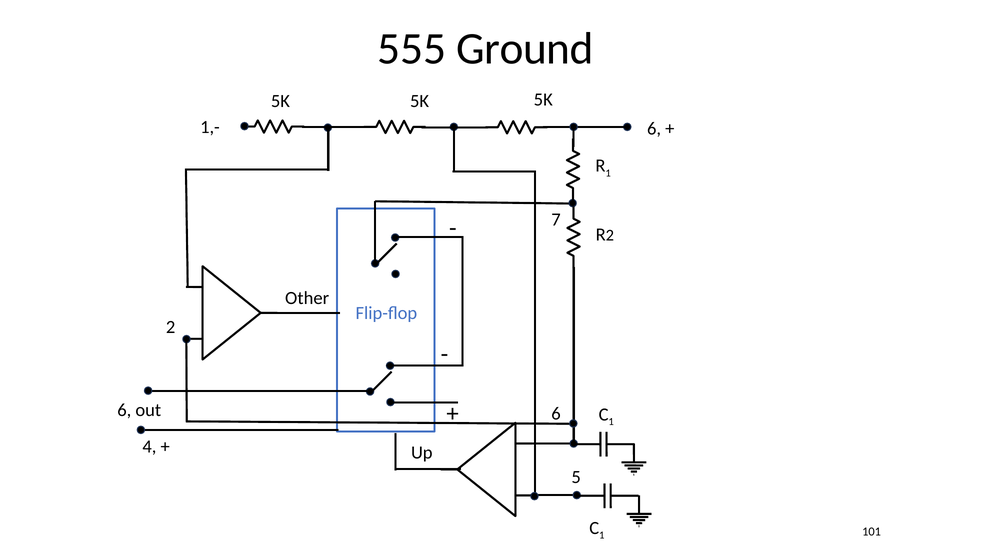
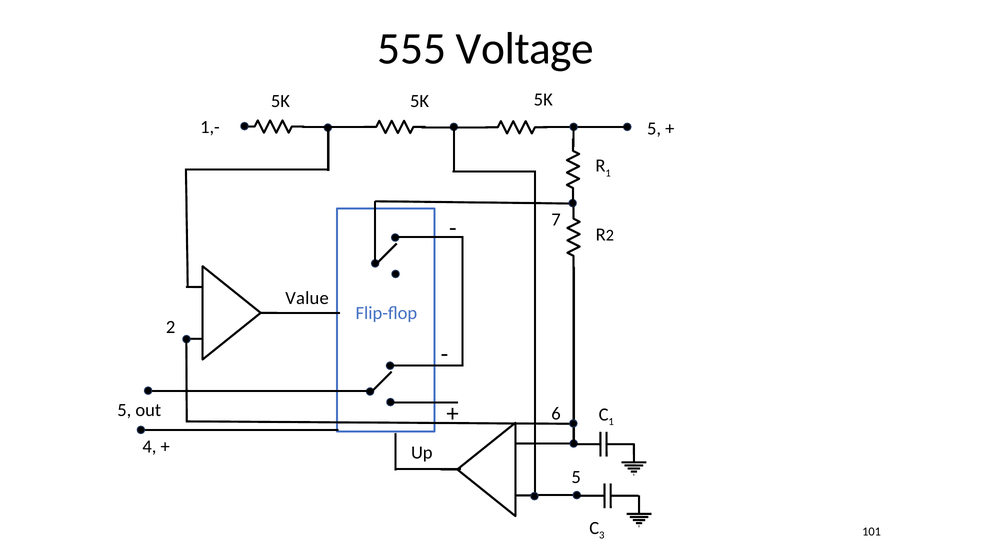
Ground: Ground -> Voltage (525, 49)
6: 6 -> 5 (654, 129)
Other: Other -> Value (307, 298)
6: 6 -> 5 (124, 410)
1: 1 -> 3 (602, 535)
